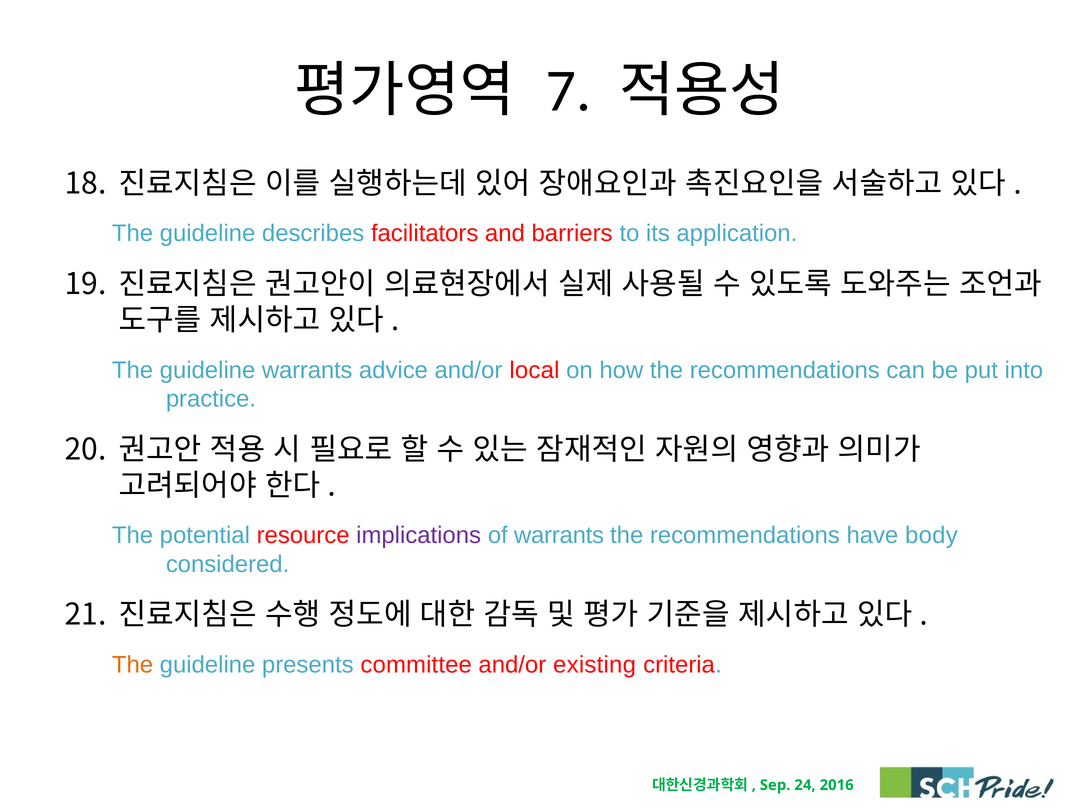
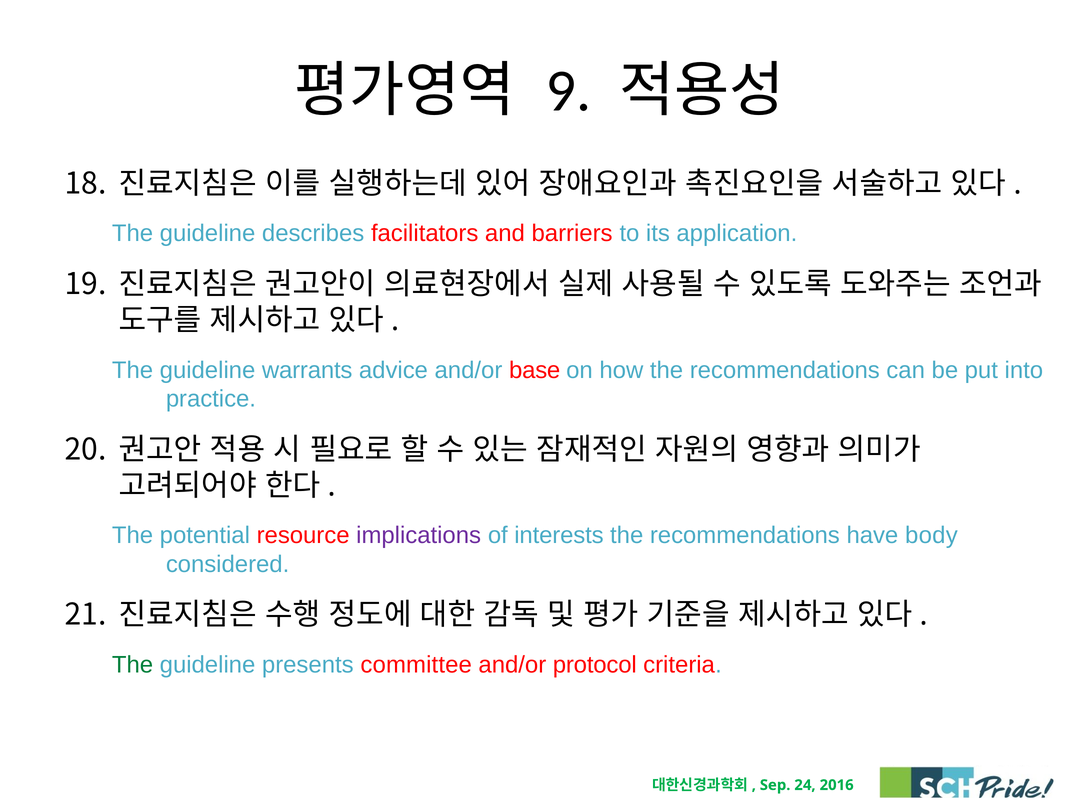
7: 7 -> 9 (569, 91)
local: local -> base (535, 370)
of warrants: warrants -> interests (559, 536)
The colour: orange -> green (133, 665)
existing: existing -> protocol (595, 665)
